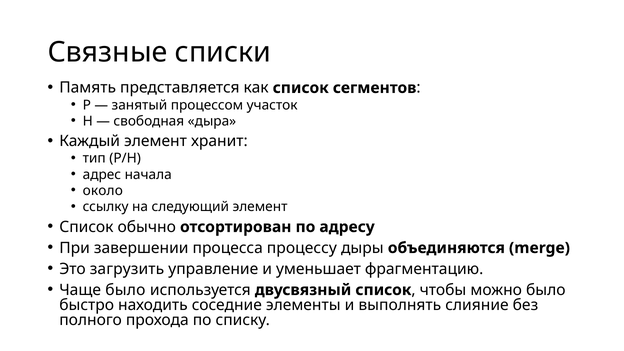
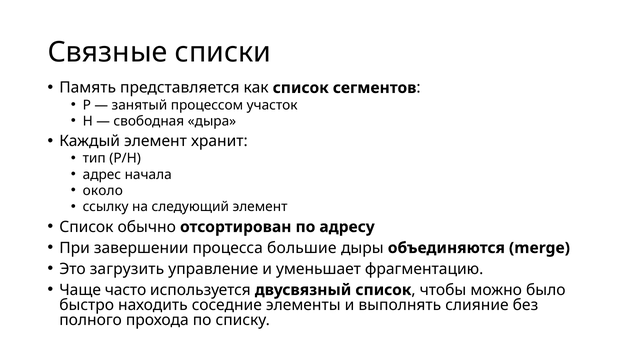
процессу: процессу -> большие (302, 248)
Чаще было: было -> часто (126, 290)
